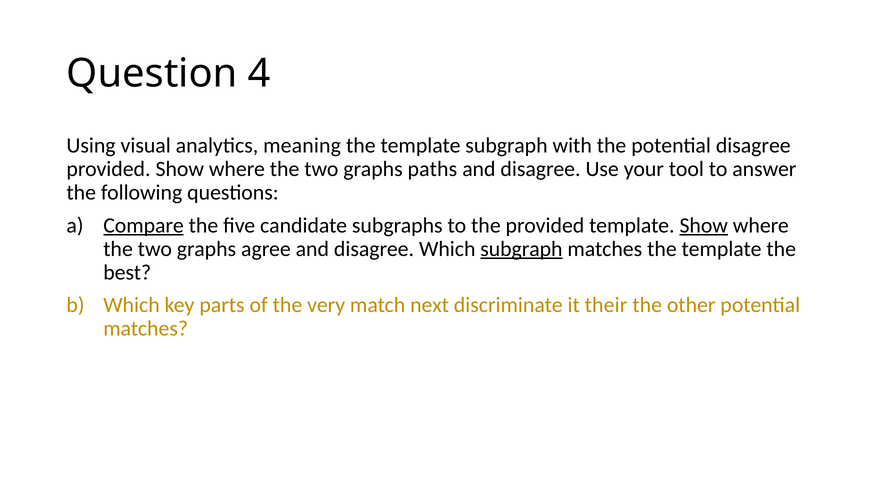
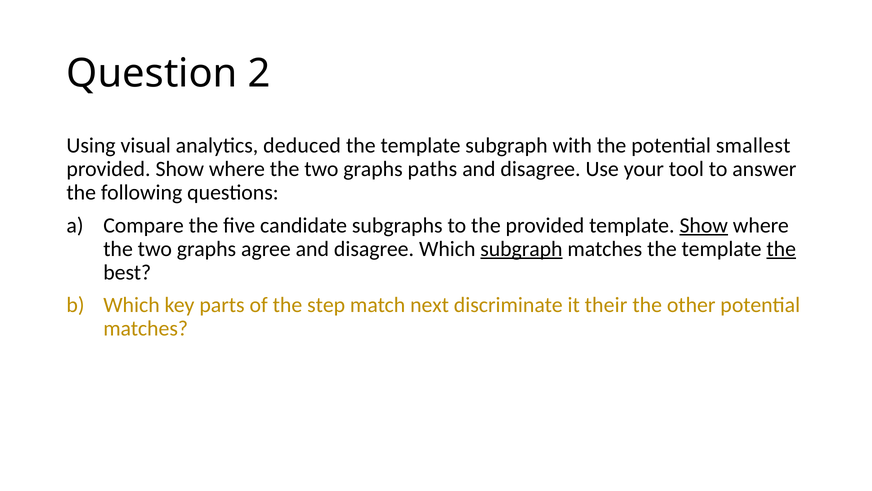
4: 4 -> 2 (259, 73)
meaning: meaning -> deduced (302, 145)
potential disagree: disagree -> smallest (753, 145)
Compare underline: present -> none (144, 225)
the underline: none -> present (781, 249)
very: very -> step (326, 305)
